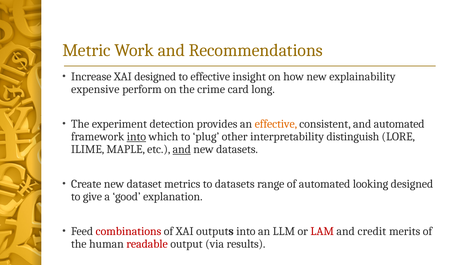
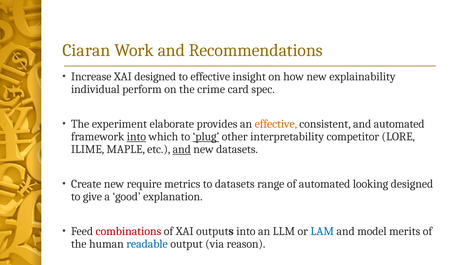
Metric: Metric -> Ciaran (86, 50)
expensive: expensive -> individual (95, 89)
long: long -> spec (263, 89)
detection: detection -> elaborate (172, 124)
plug underline: none -> present (206, 137)
distinguish: distinguish -> competitor (353, 137)
dataset: dataset -> require (144, 184)
LAM colour: red -> blue (322, 231)
credit: credit -> model (372, 231)
readable colour: red -> blue (147, 244)
results: results -> reason (246, 244)
